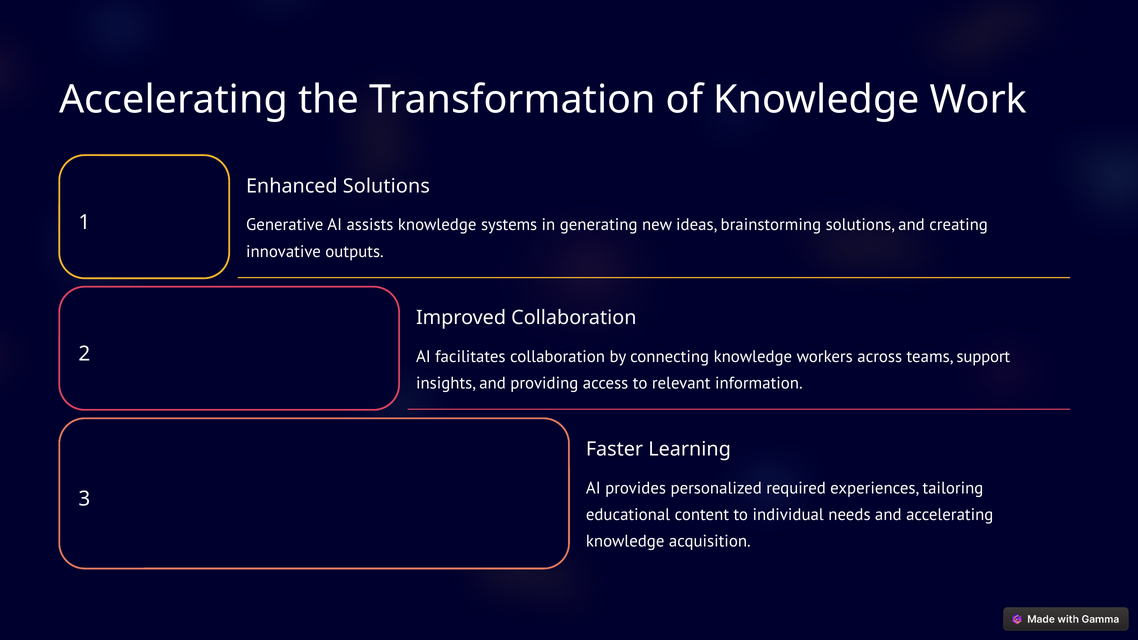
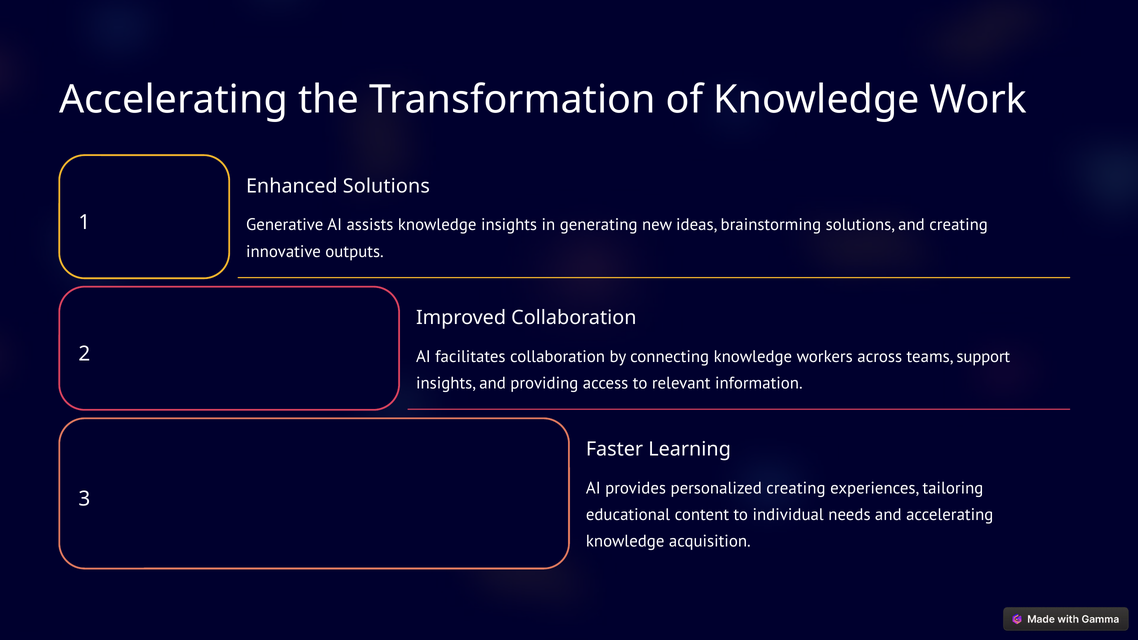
knowledge systems: systems -> insights (509, 225)
personalized required: required -> creating (796, 488)
